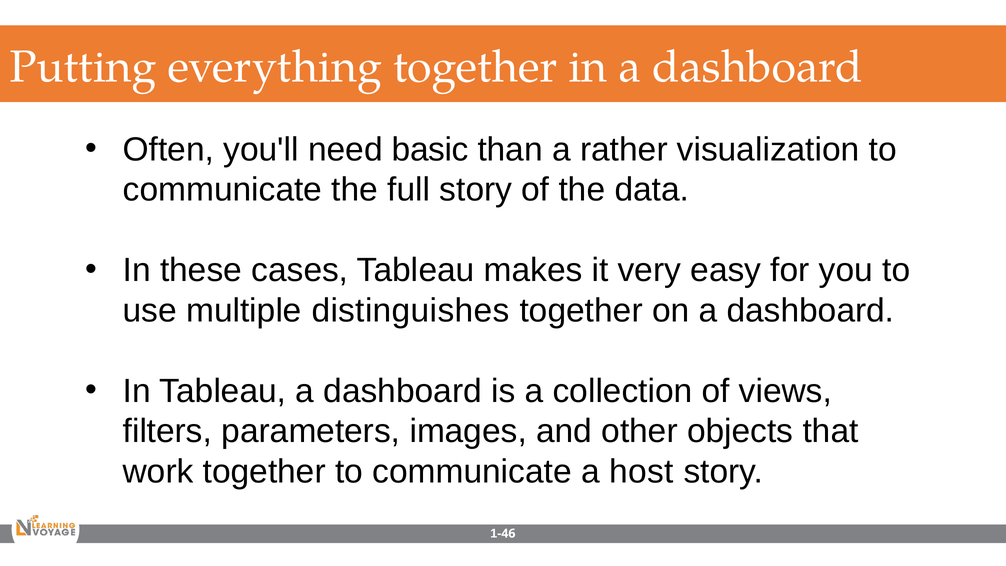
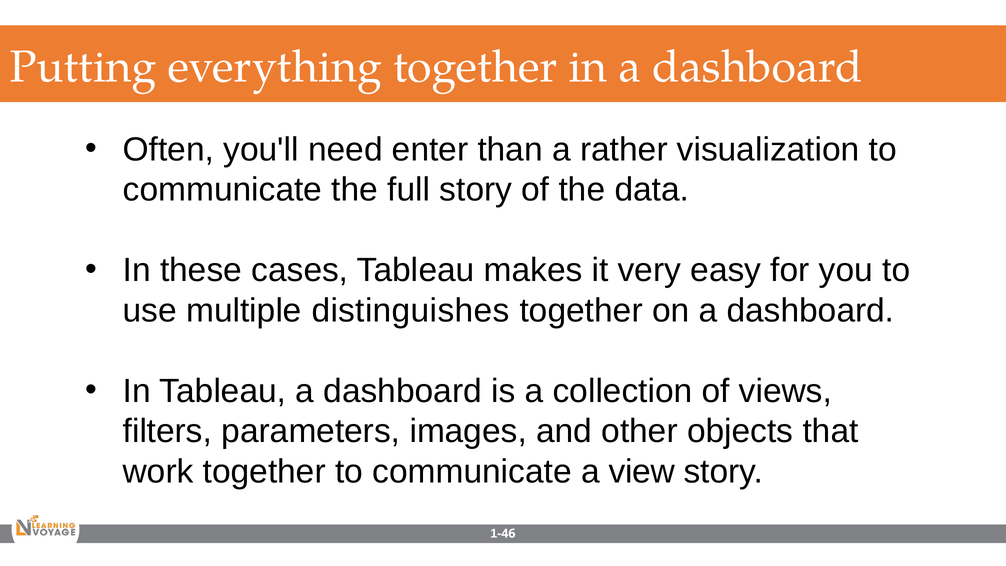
basic: basic -> enter (430, 150)
host: host -> view (642, 472)
